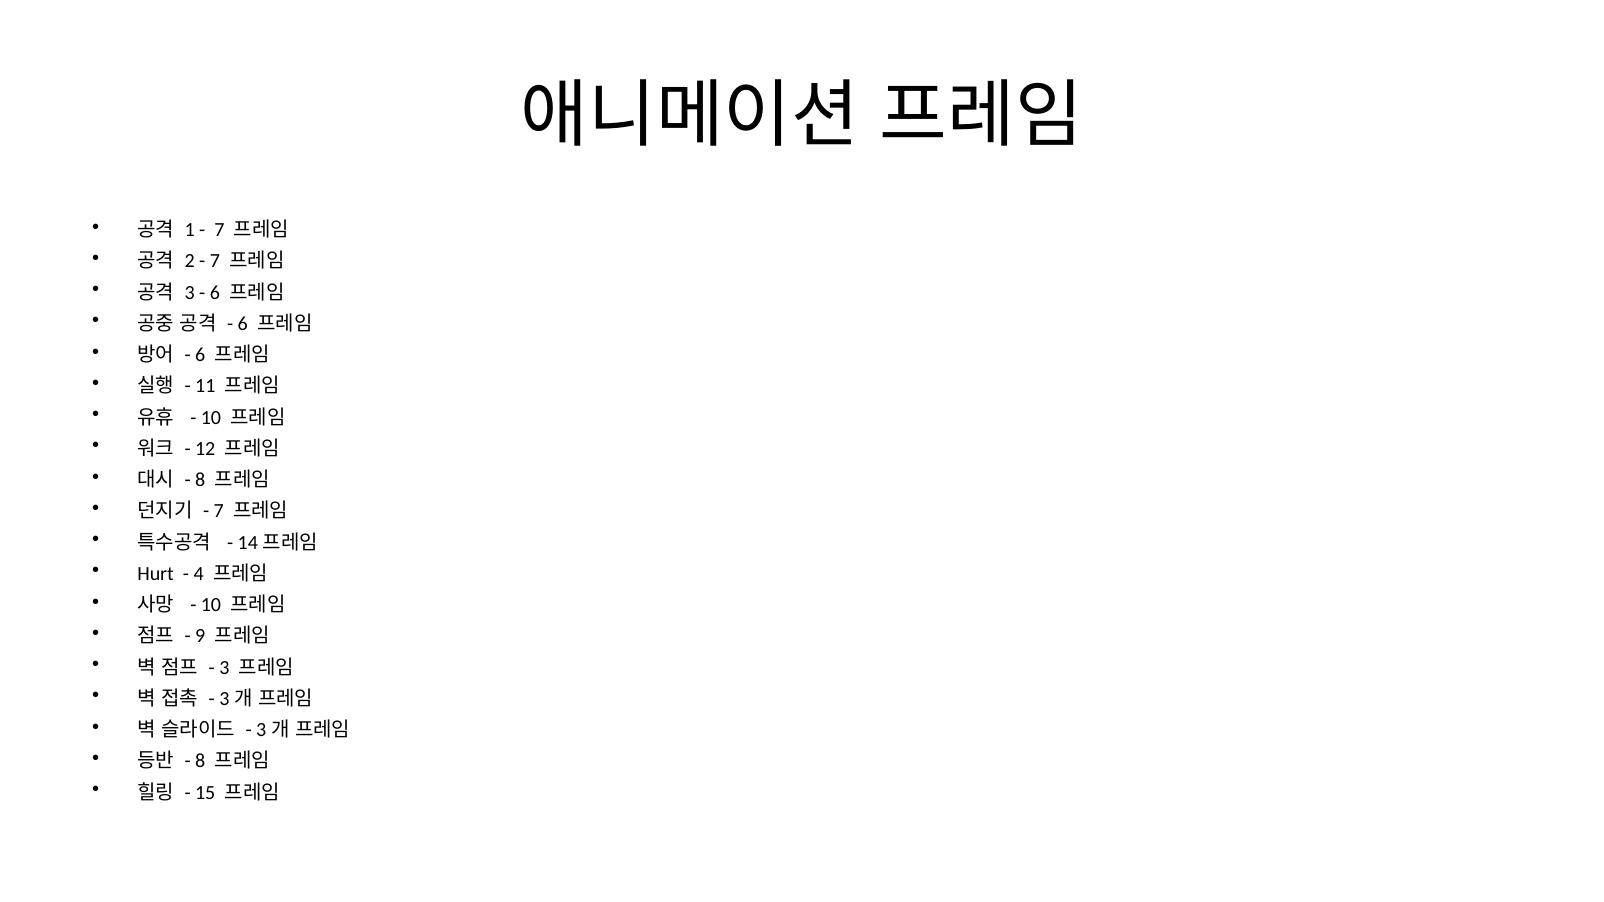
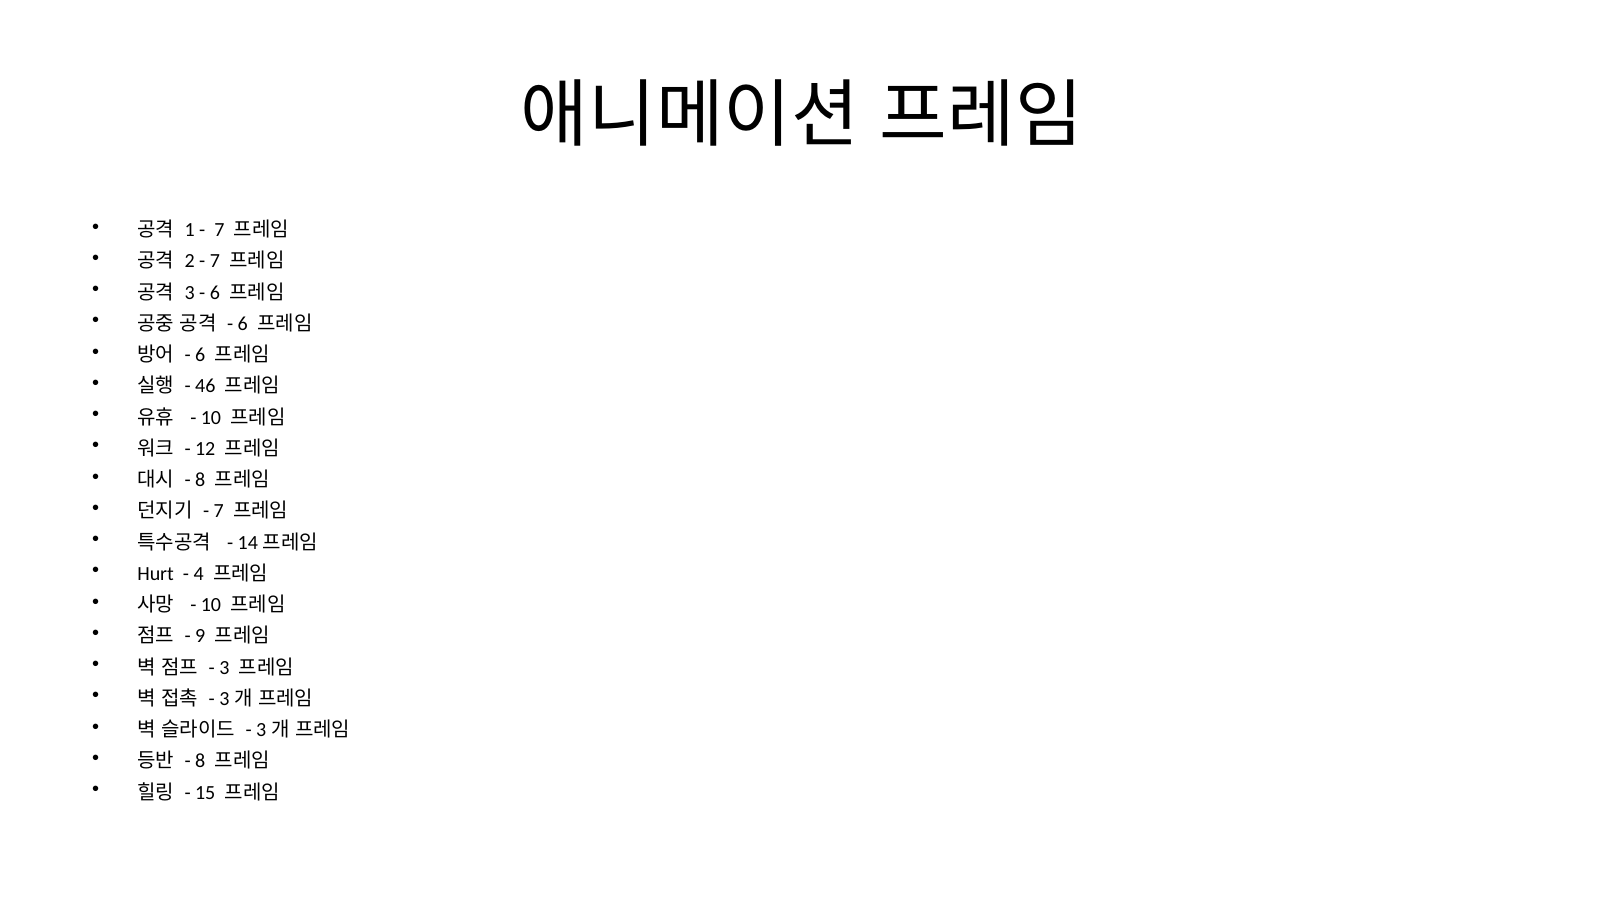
11: 11 -> 46 (205, 386)
